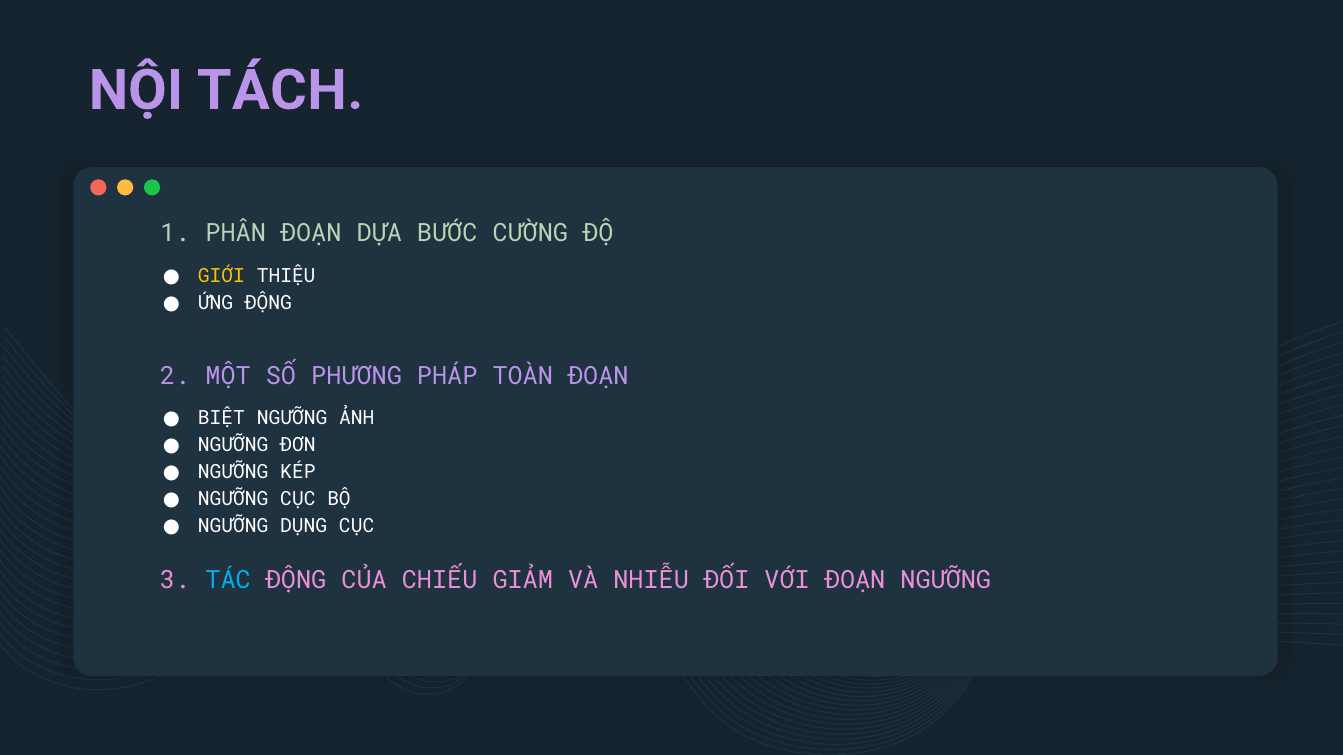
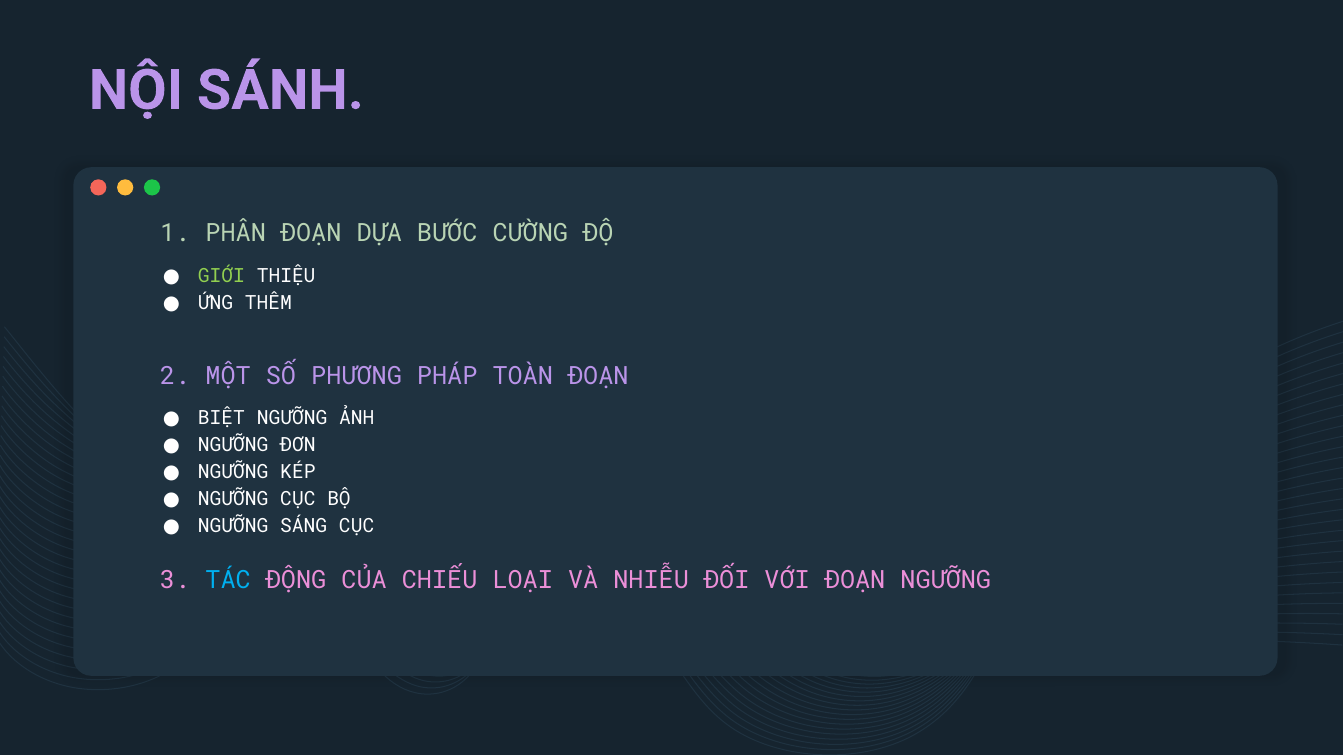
TÁCH: TÁCH -> SÁNH (280, 90)
GIỚI colour: yellow -> light green (221, 277)
ỨNG ĐỘNG: ĐỘNG -> THÊM (268, 304)
DỤNG: DỤNG -> SÁNG (304, 527)
GIẢM: GIẢM -> LOẠI (523, 580)
